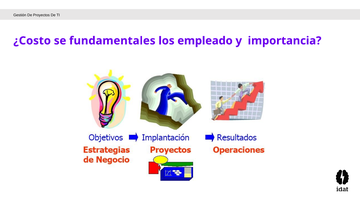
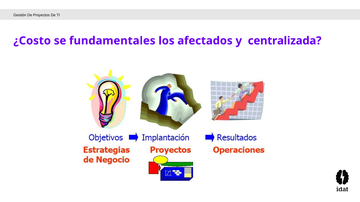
empleado: empleado -> afectados (205, 41)
importancia: importancia -> centralizada (285, 41)
